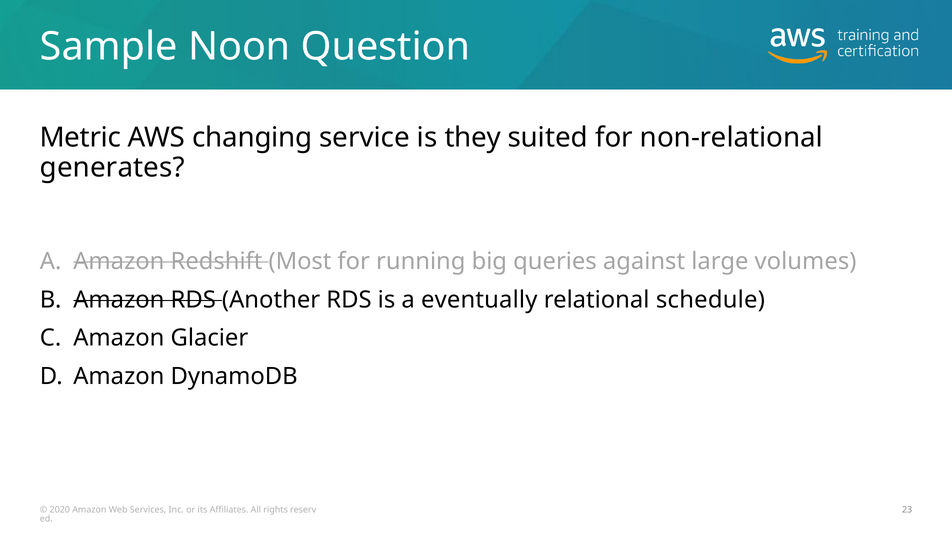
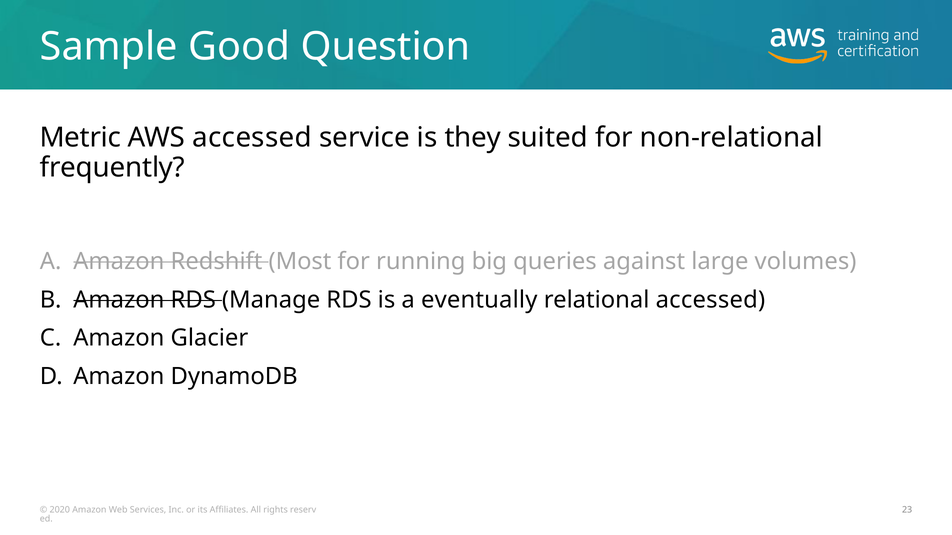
Noon: Noon -> Good (239, 47)
AWS changing: changing -> accessed (252, 138)
generates: generates -> frequently (112, 168)
Another: Another -> Manage (271, 300)
relational schedule: schedule -> accessed (710, 300)
